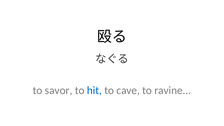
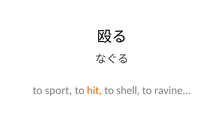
savor: savor -> sport (59, 90)
hit colour: blue -> orange (94, 90)
cave: cave -> shell (128, 90)
